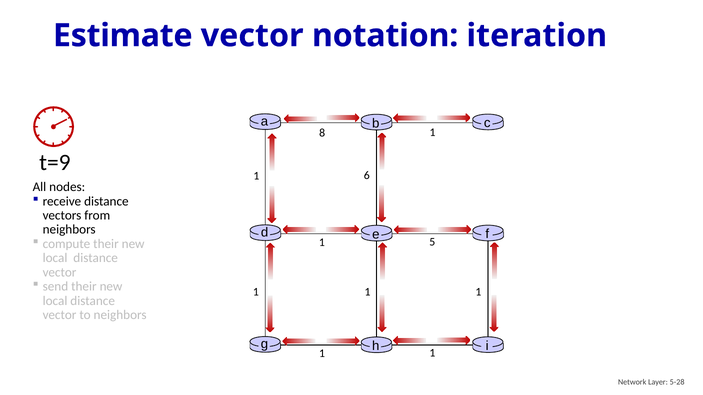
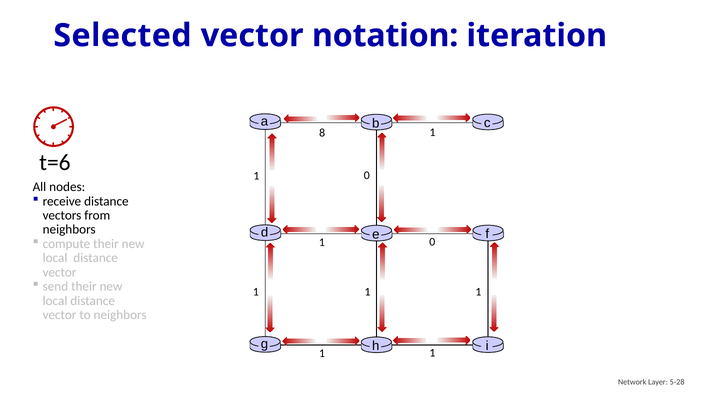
Estimate: Estimate -> Selected (122, 36)
t=9: t=9 -> t=6 (55, 163)
6: 6 -> 0 (367, 175)
5: 5 -> 0 (432, 242)
